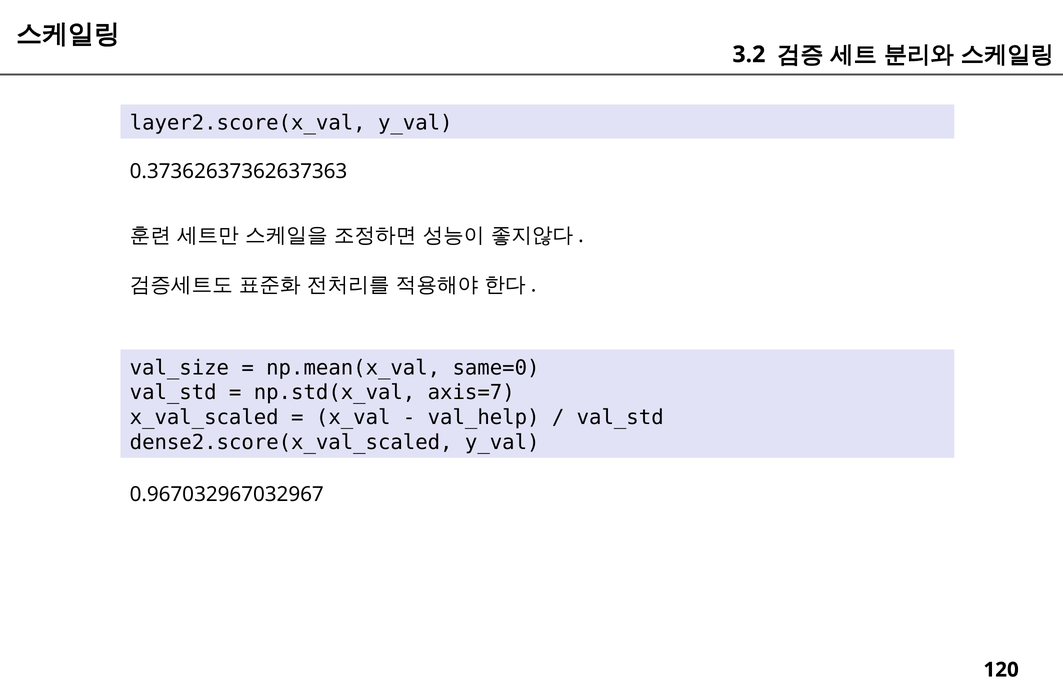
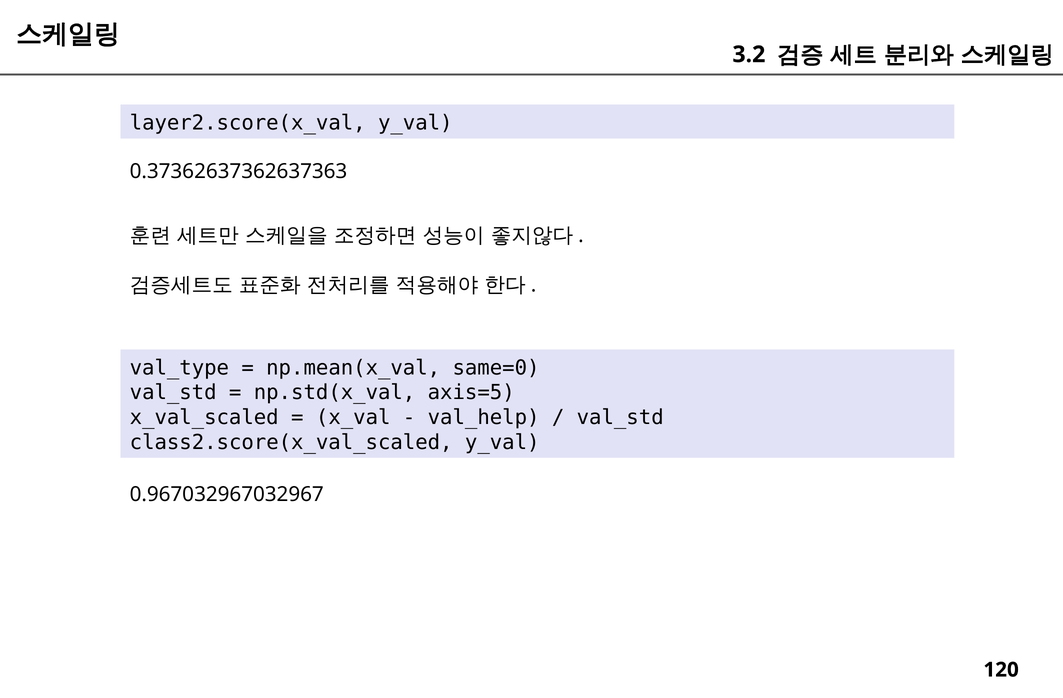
val_size: val_size -> val_type (179, 368)
axis=7: axis=7 -> axis=5 (471, 393)
dense2.score(x_val_scaled: dense2.score(x_val_scaled -> class2.score(x_val_scaled (291, 442)
